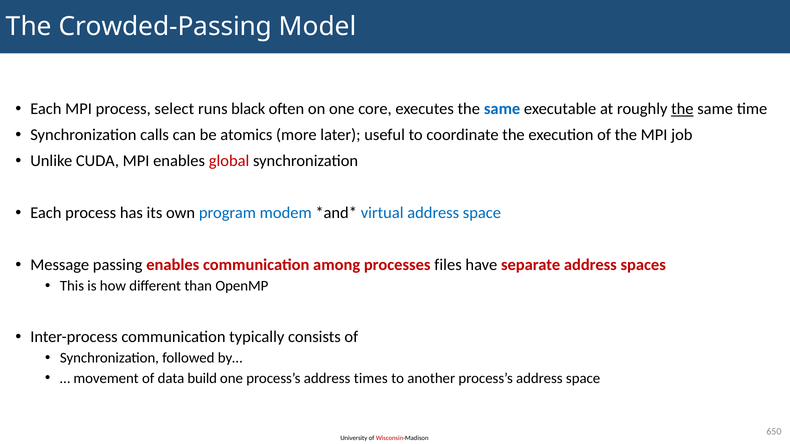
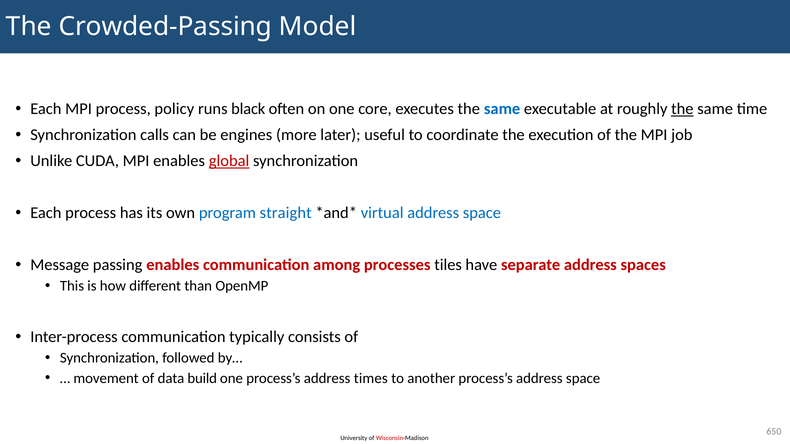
select: select -> policy (174, 109)
atomics: atomics -> engines (246, 135)
global underline: none -> present (229, 161)
modem: modem -> straight (286, 213)
files: files -> tiles (448, 265)
